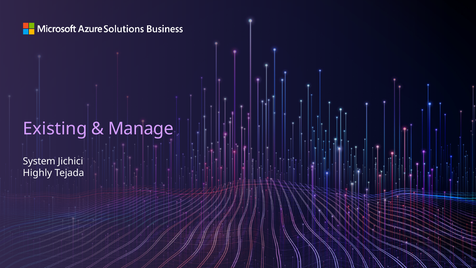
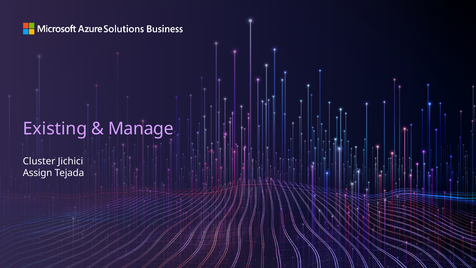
System: System -> Cluster (39, 161)
Highly: Highly -> Assign (38, 173)
